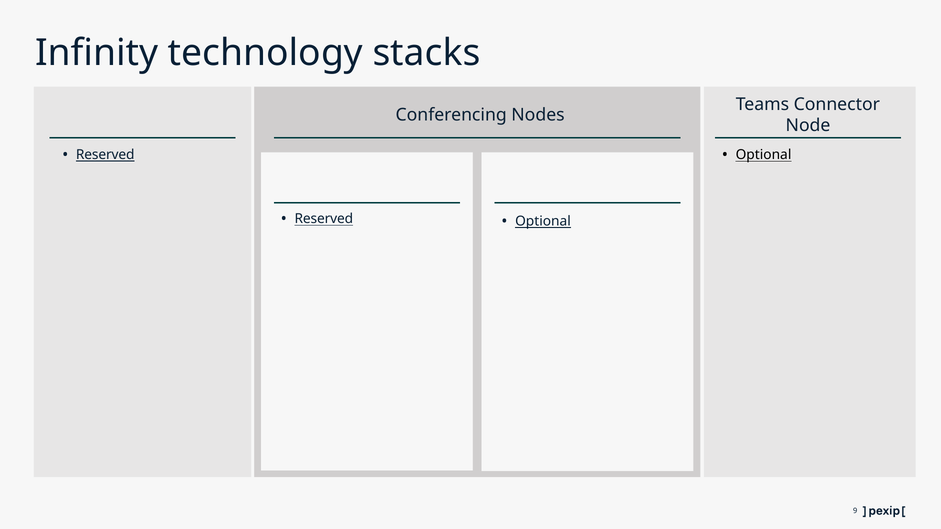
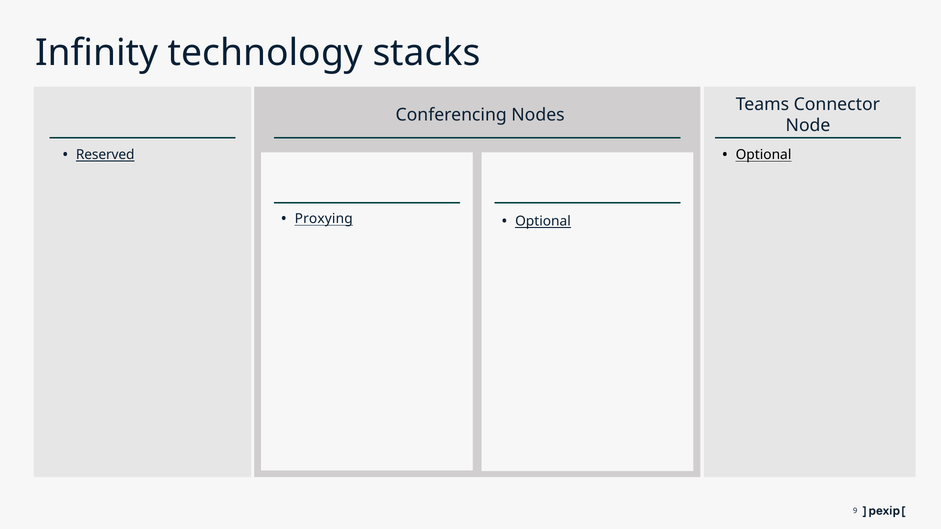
Reserved: Reserved -> Proxying (324, 219)
